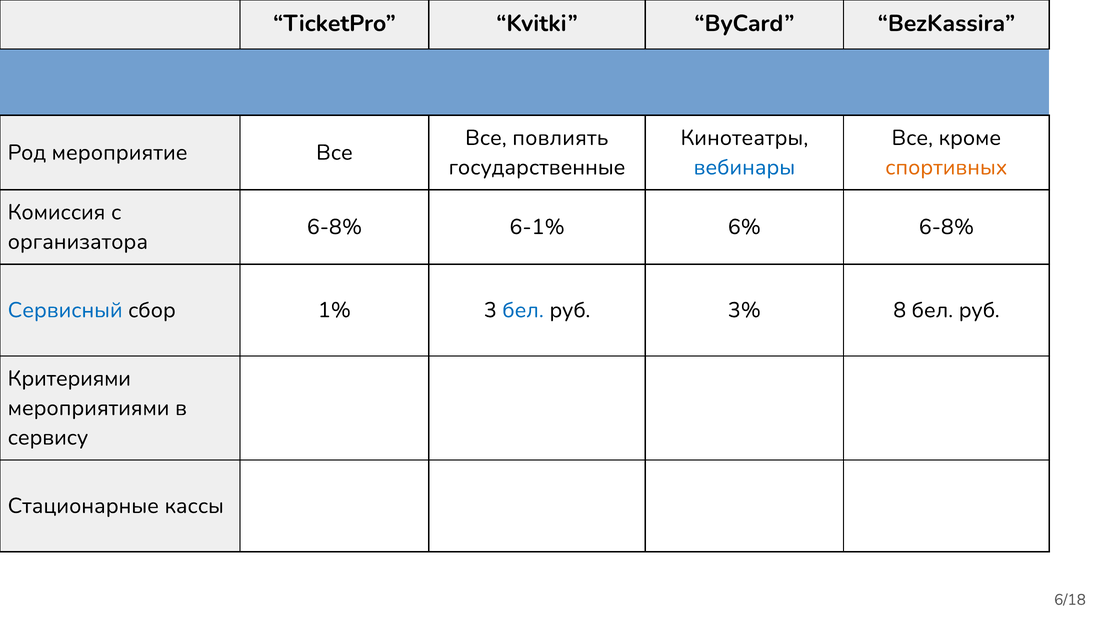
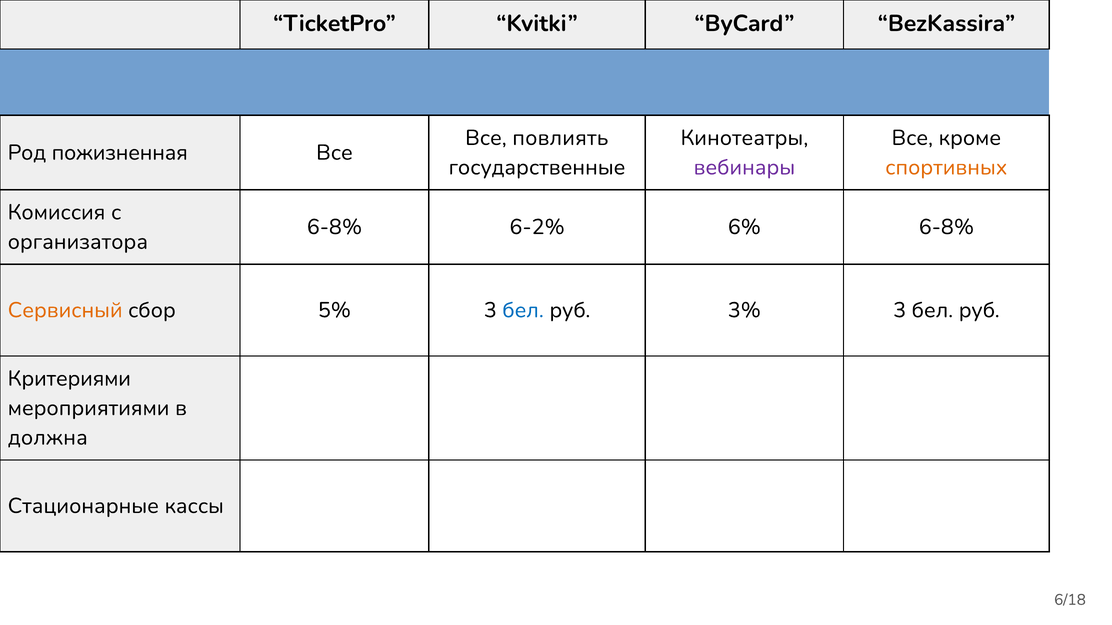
мероприятие: мероприятие -> пожизненная (120, 153)
вебинары colour: blue -> purple (744, 167)
6-1%: 6-1% -> 6-2% (537, 227)
Сервисный colour: blue -> orange (65, 310)
1%: 1% -> 5% (334, 310)
3% 8: 8 -> 3 (900, 310)
сервису: сервису -> должна (48, 438)
